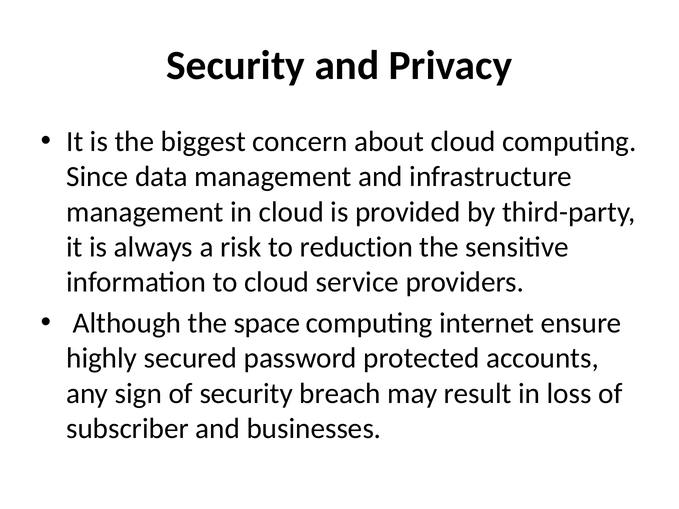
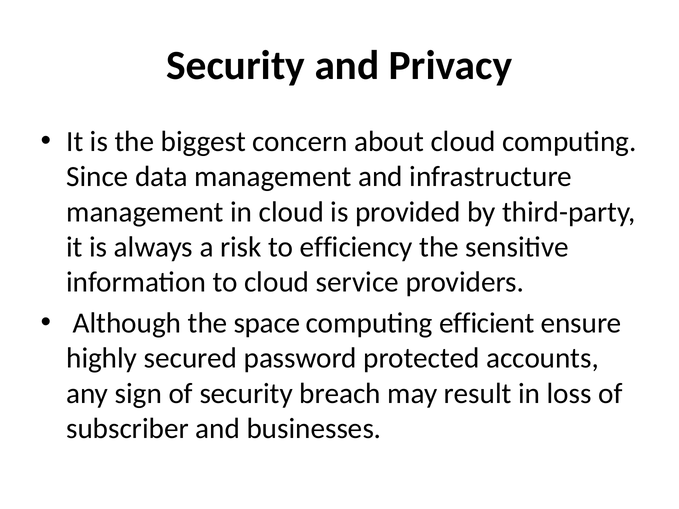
reduction: reduction -> efficiency (356, 247)
internet: internet -> efficient (487, 323)
